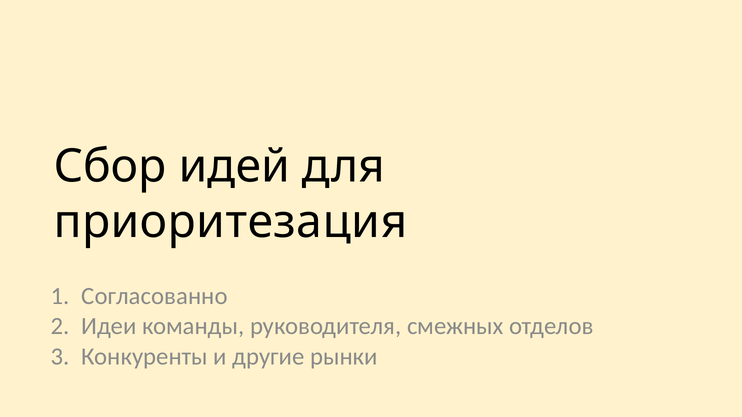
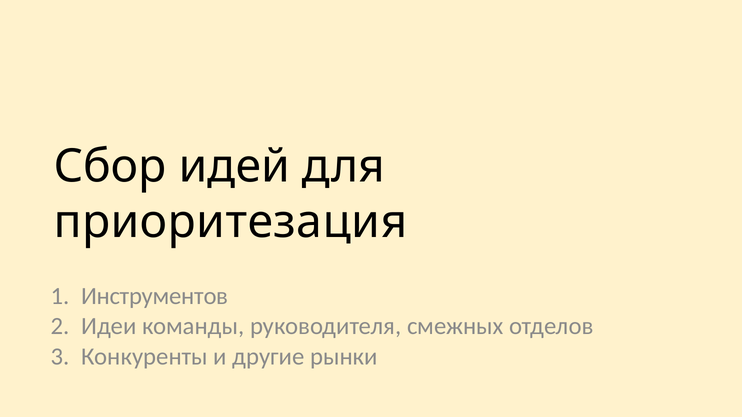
Согласованно: Согласованно -> Инструментов (155, 296)
